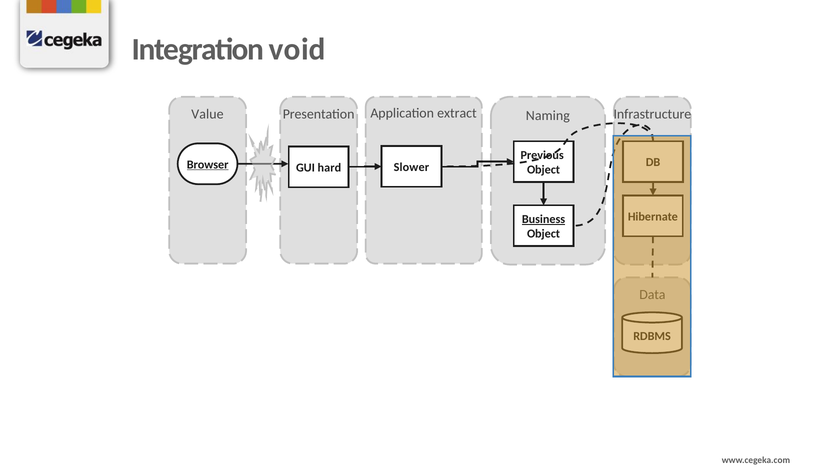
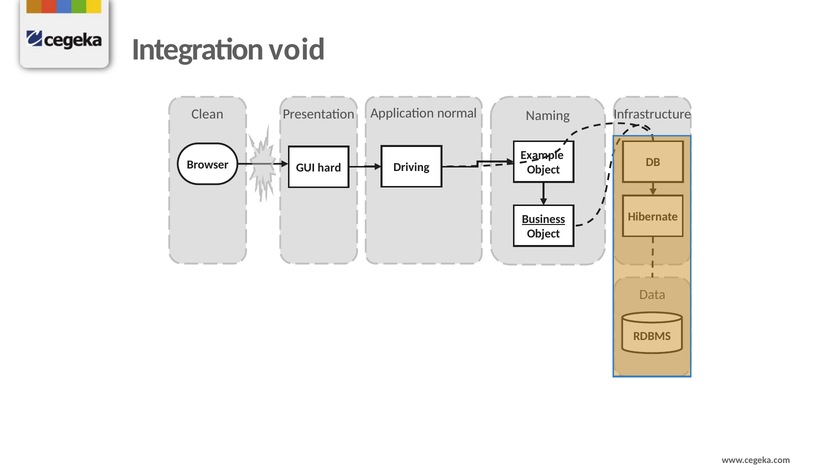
extract: extract -> normal (457, 113)
Value: Value -> Clean (207, 114)
Previous: Previous -> Example (542, 155)
Browser underline: present -> none (208, 165)
Slower: Slower -> Driving (411, 167)
